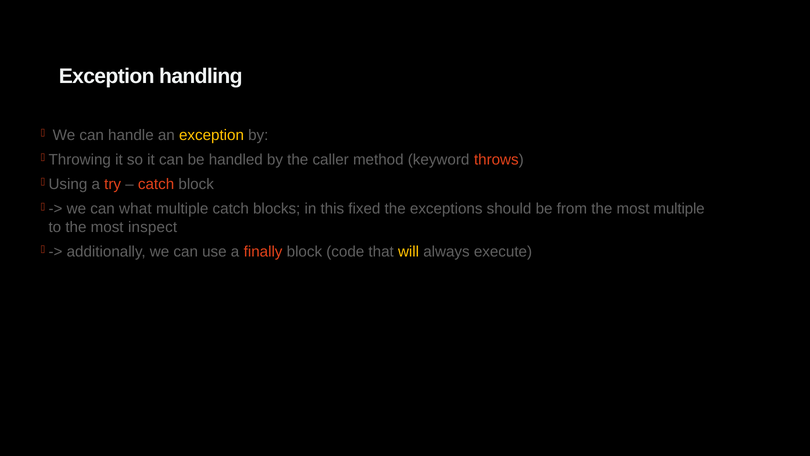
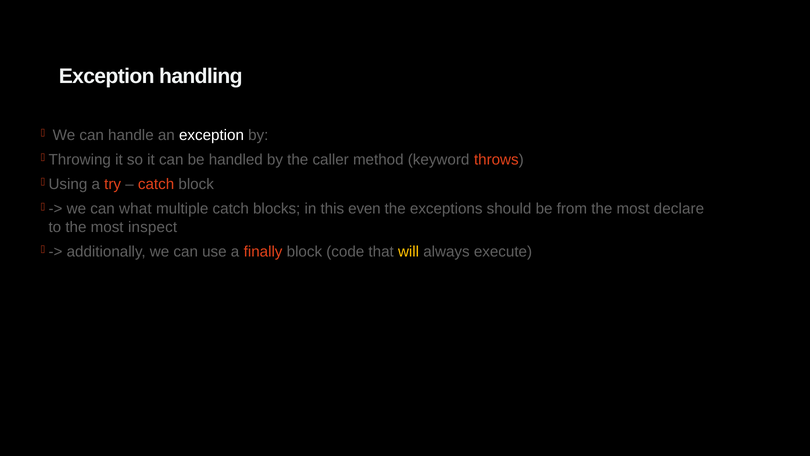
exception colour: yellow -> white (211, 135)
fixed: fixed -> even (364, 209)
most multiple: multiple -> declare (679, 209)
